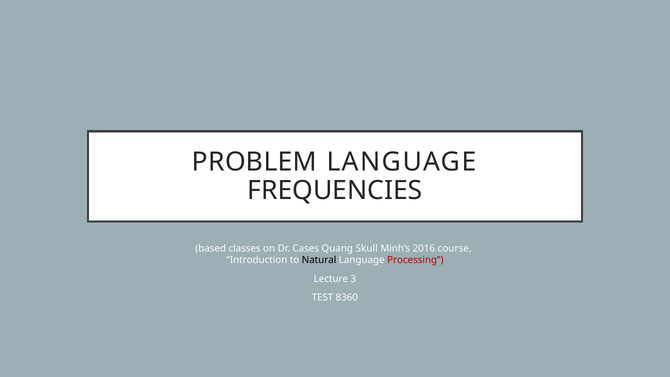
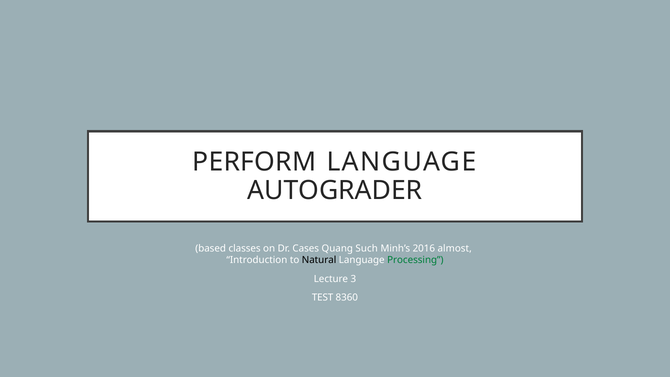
PROBLEM: PROBLEM -> PERFORM (254, 162)
FREQUENCIES: FREQUENCIES -> AUTOGRADER (335, 191)
Skull: Skull -> Such (367, 248)
course: course -> almost (455, 248)
Processing colour: red -> green (415, 260)
